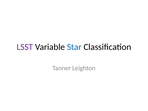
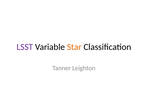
Star colour: blue -> orange (74, 47)
